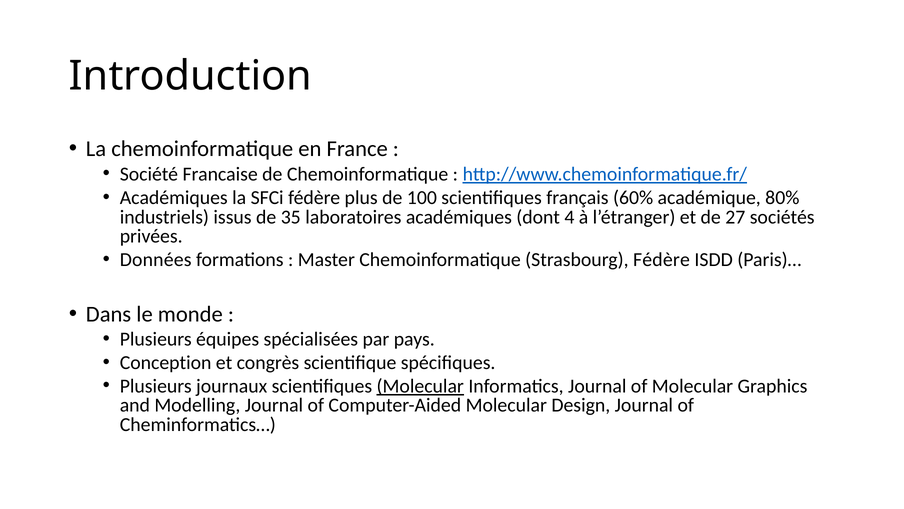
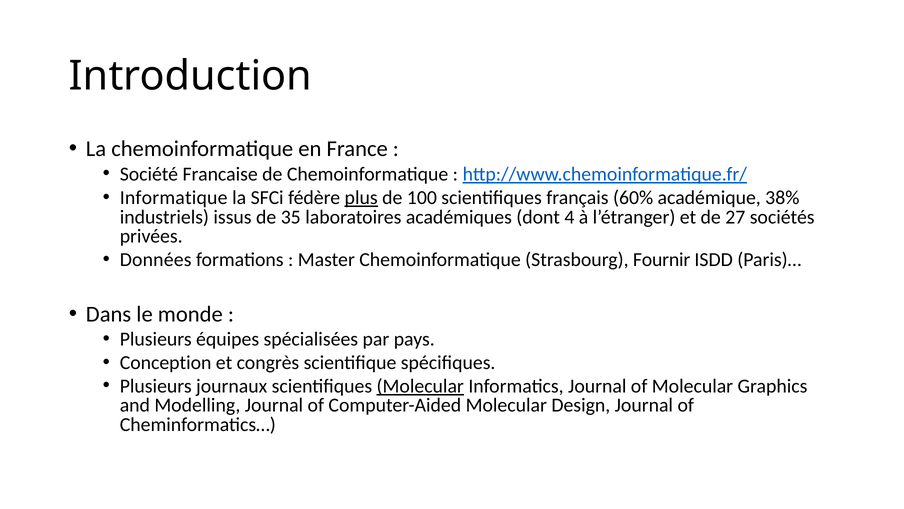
Académiques: Académiques -> Informatique (174, 198)
plus underline: none -> present (361, 198)
80%: 80% -> 38% (782, 198)
Strasbourg Fédère: Fédère -> Fournir (662, 259)
